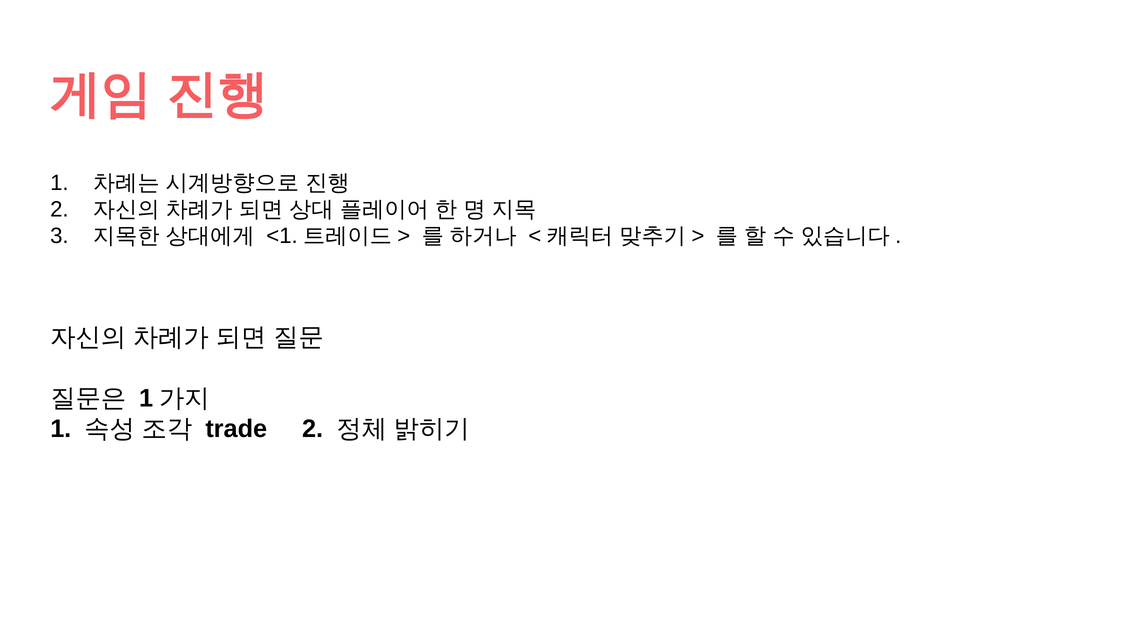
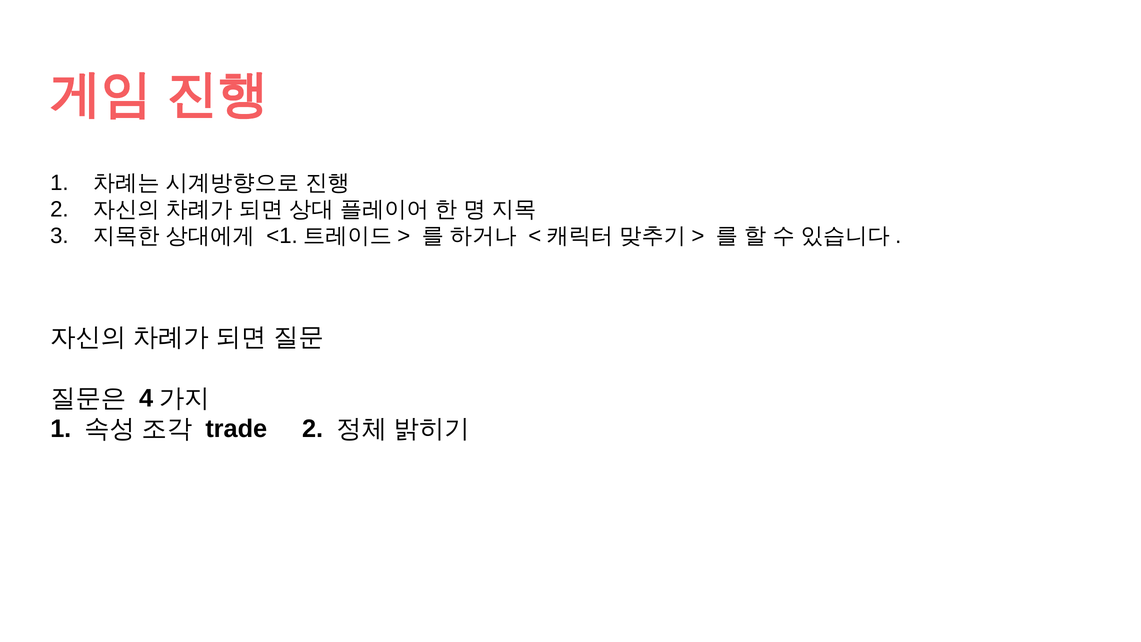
1: 1 -> 4 (146, 398)
